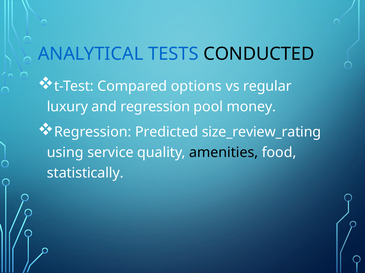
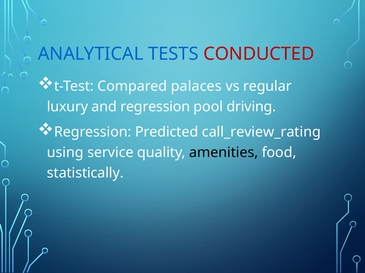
CONDUCTED colour: black -> red (259, 54)
options: options -> palaces (196, 86)
money: money -> driving (251, 107)
size_review_rating: size_review_rating -> call_review_rating (261, 132)
